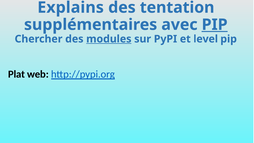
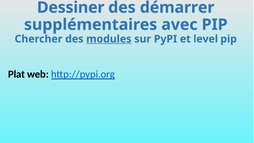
Explains: Explains -> Dessiner (71, 7)
tentation: tentation -> démarrer (177, 7)
PIP underline: present -> none (215, 25)
